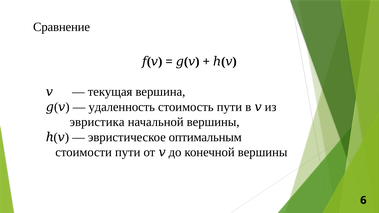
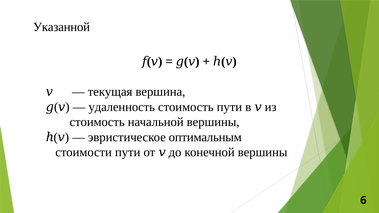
Сравнение: Сравнение -> Указанной (62, 27)
эвристика: эвристика -> стоимость (97, 122)
